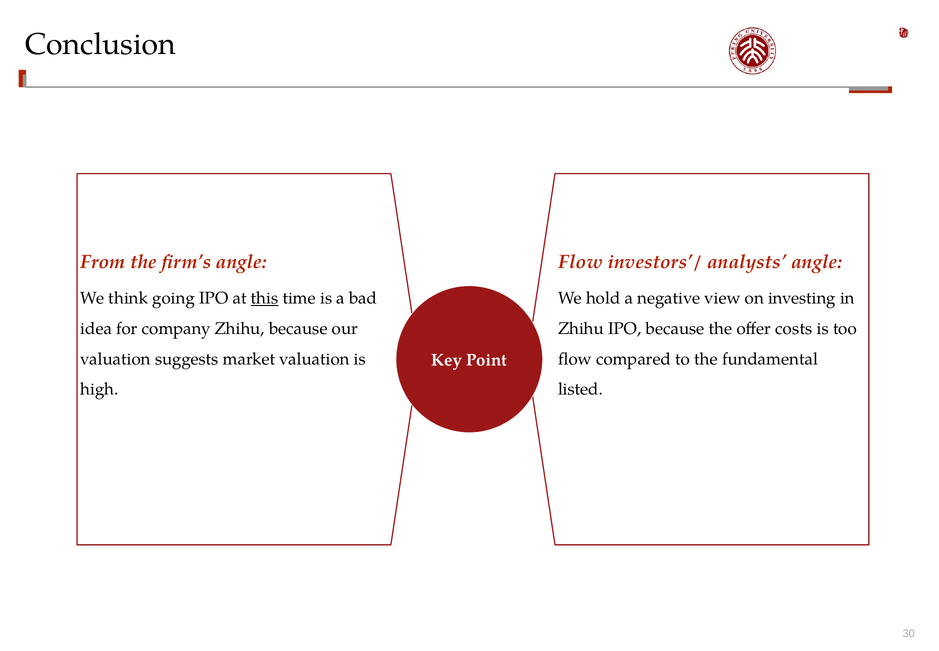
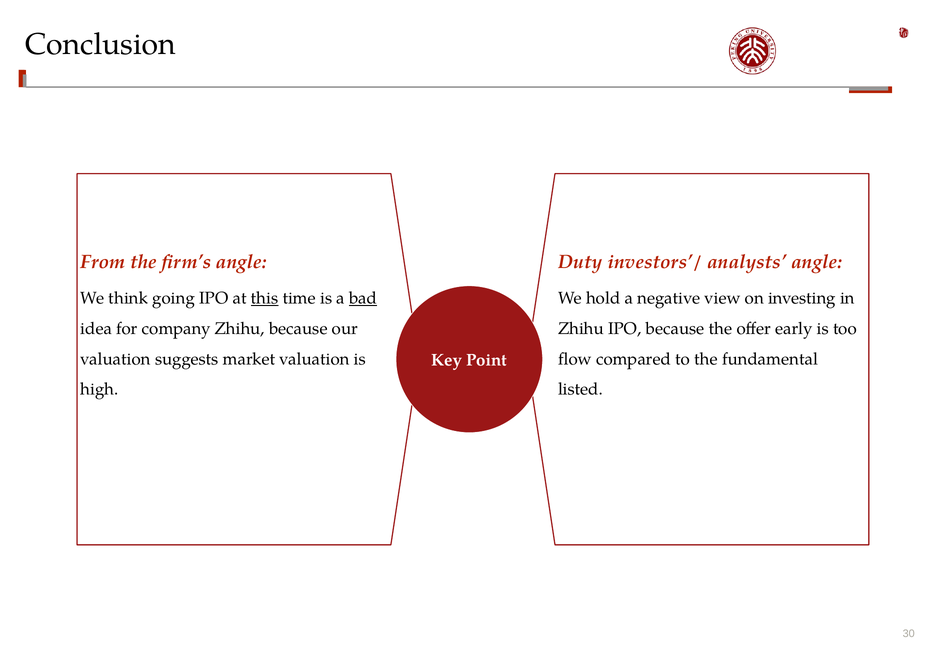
Flow: Flow -> Duty (580, 262)
bad underline: none -> present (363, 298)
costs: costs -> early (794, 328)
